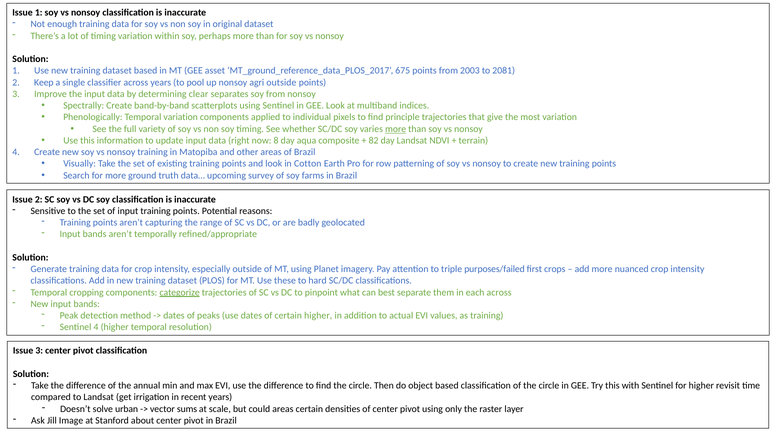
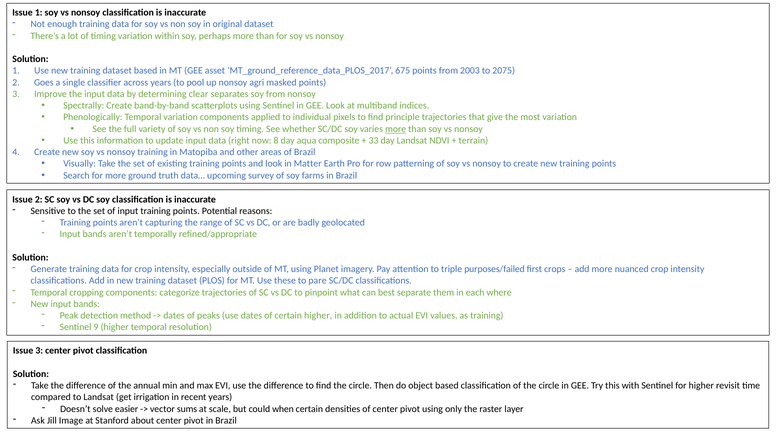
2081: 2081 -> 2075 (504, 71)
Keep: Keep -> Goes (44, 82)
agri outside: outside -> masked (281, 82)
82: 82 -> 33 (374, 141)
Cotton: Cotton -> Matter (308, 164)
hard: hard -> pare (318, 281)
categorize underline: present -> none (180, 293)
each across: across -> where (499, 293)
Sentinel 4: 4 -> 9 (96, 328)
urban: urban -> easier (127, 409)
could areas: areas -> when (283, 409)
